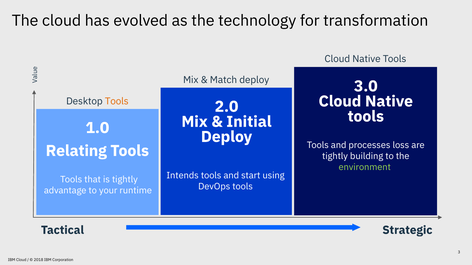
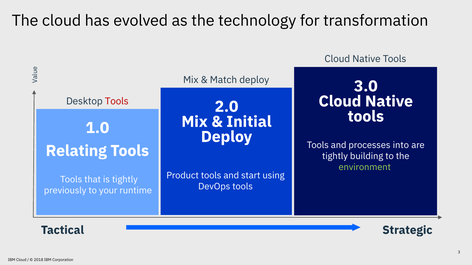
Tools colour: orange -> red (117, 101)
loss: loss -> into (401, 145)
Intends: Intends -> Product (183, 176)
advantage: advantage -> previously (65, 191)
